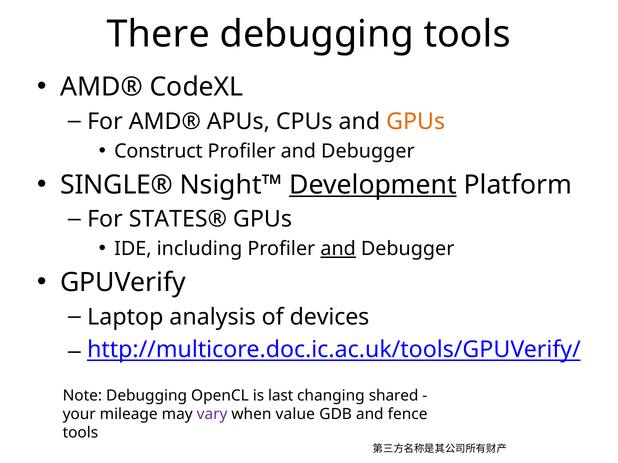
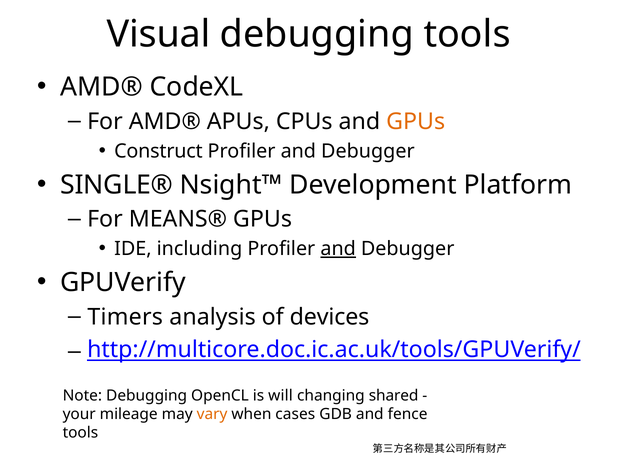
There: There -> Visual (159, 35)
Development underline: present -> none (373, 185)
STATES®: STATES® -> MEANS® (178, 219)
Laptop: Laptop -> Timers (125, 317)
last: last -> will (281, 396)
vary colour: purple -> orange (212, 415)
value: value -> cases (295, 415)
